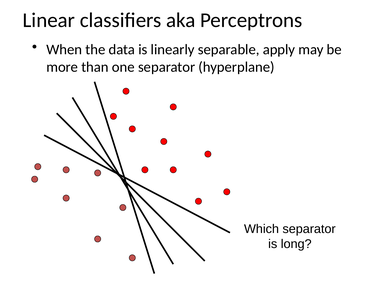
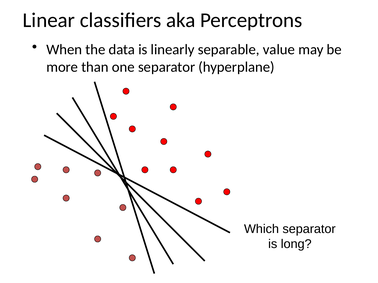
apply: apply -> value (279, 50)
